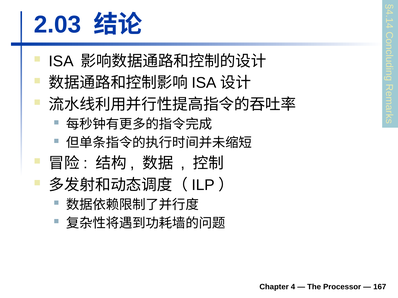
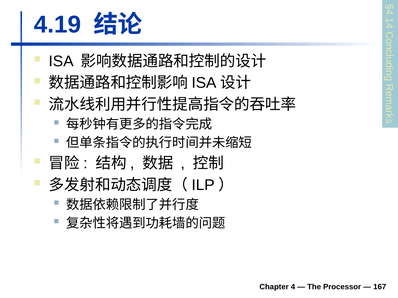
2.03: 2.03 -> 4.19 (57, 25)
